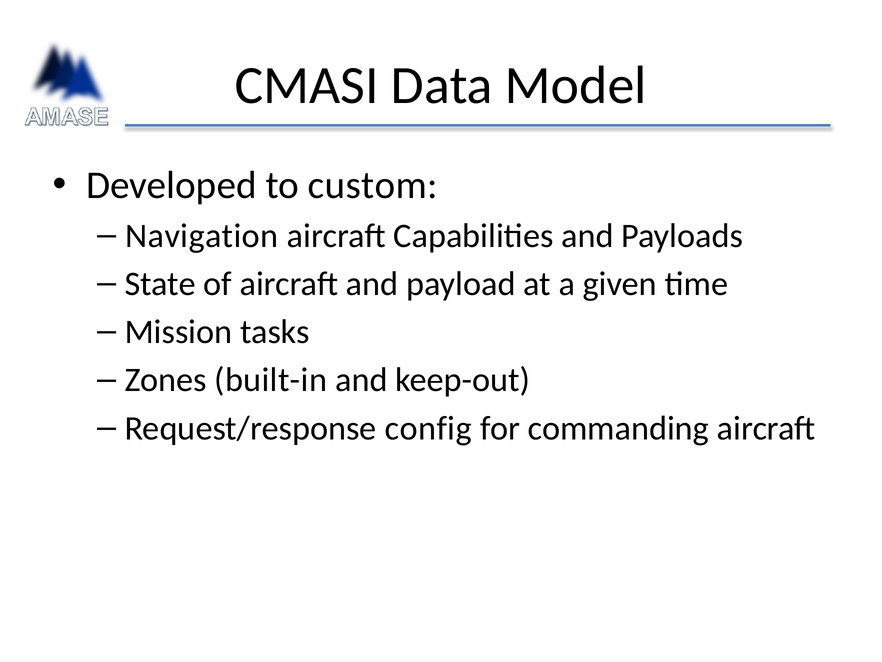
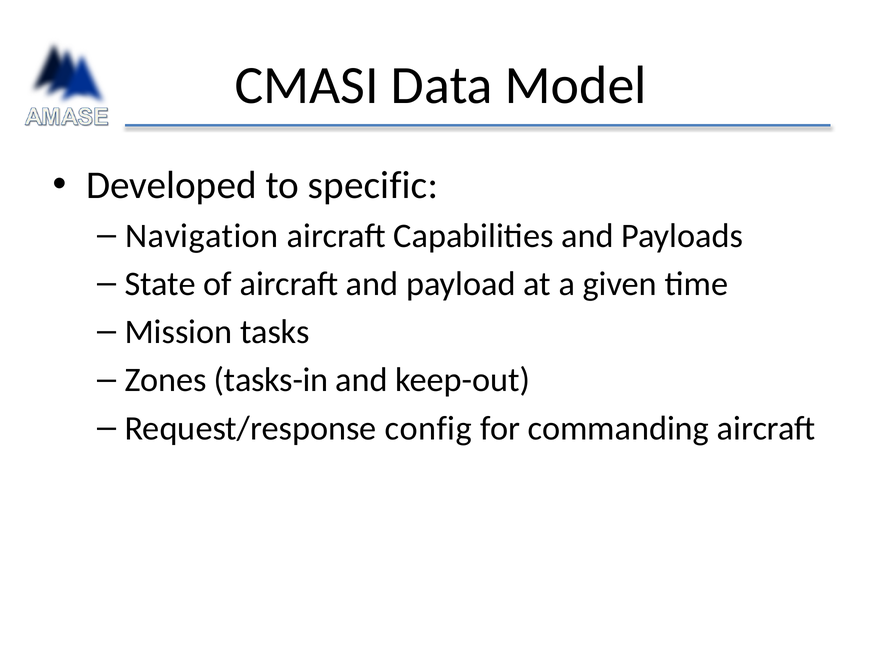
custom: custom -> specific (373, 185)
built-in: built-in -> tasks-in (271, 380)
